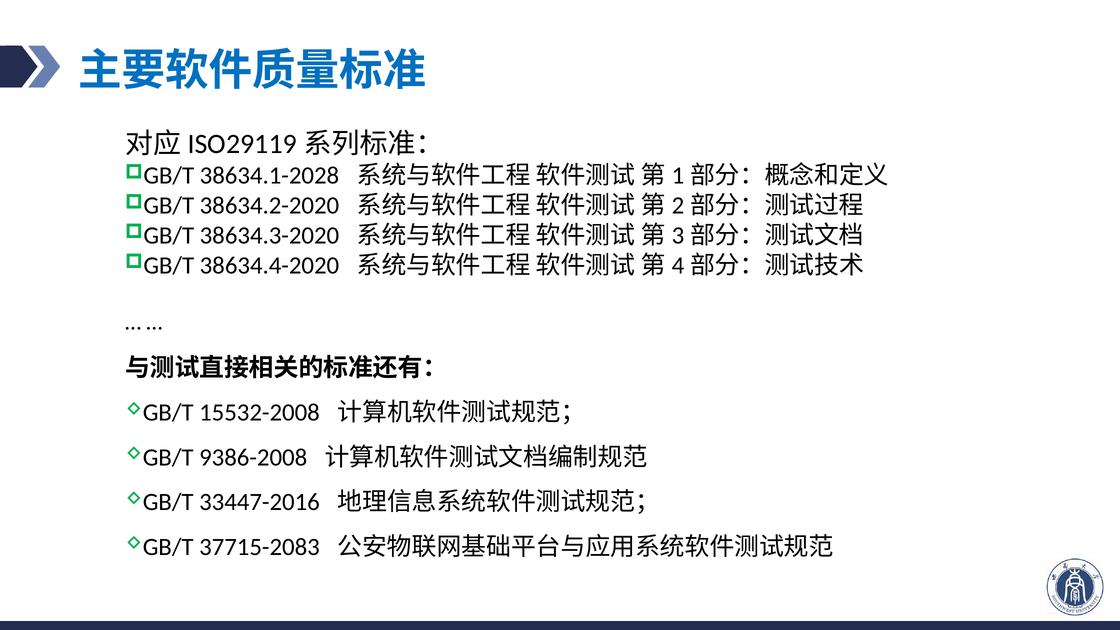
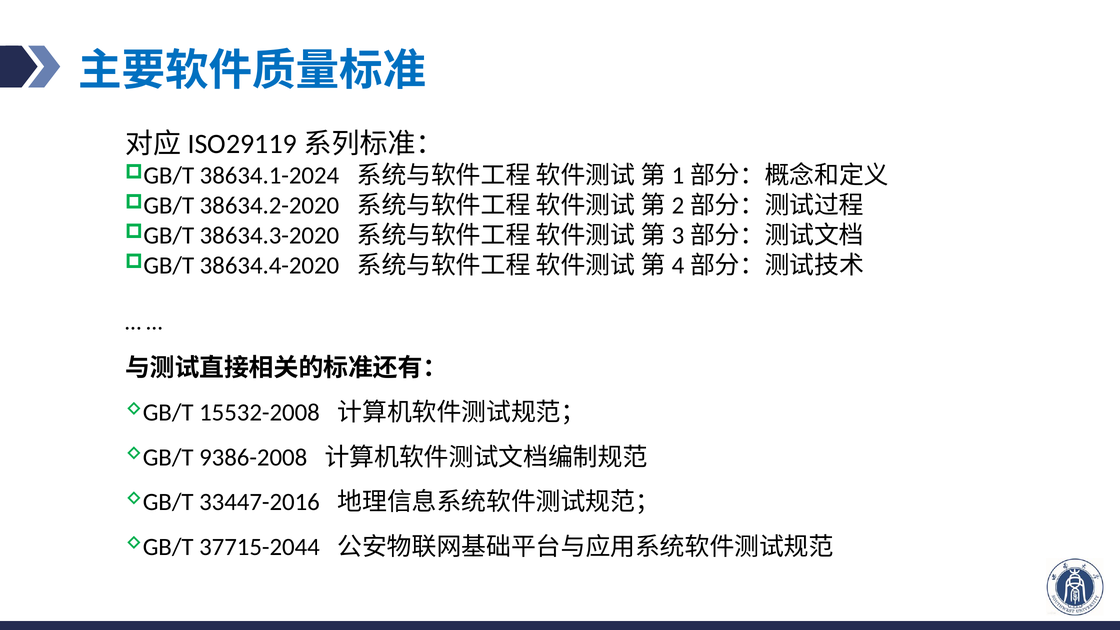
38634.1-2028: 38634.1-2028 -> 38634.1-2024 (269, 176)
37715-2083: 37715-2083 -> 37715-2044 (259, 547)
